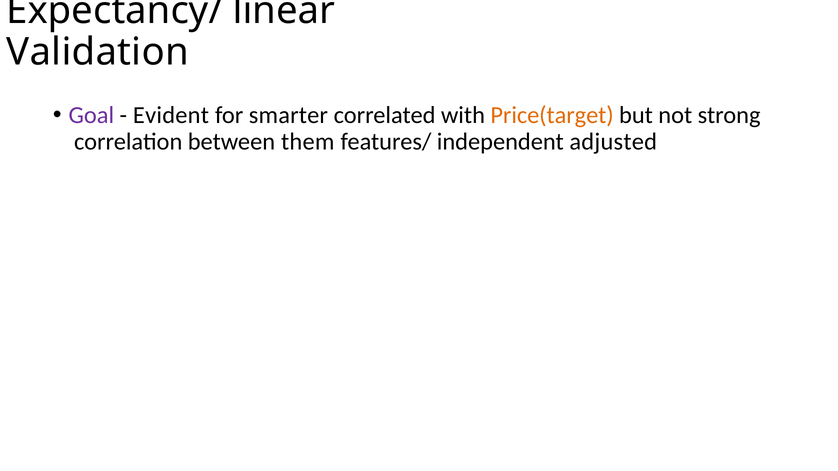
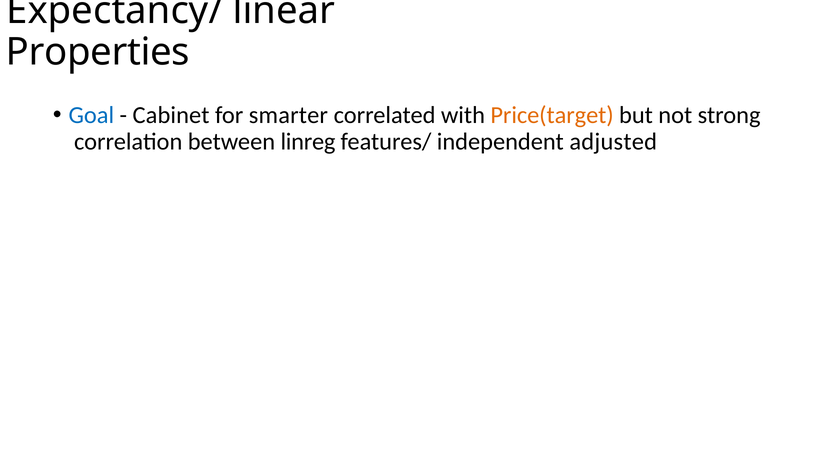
Validation: Validation -> Properties (98, 52)
Goal colour: purple -> blue (91, 115)
Evident: Evident -> Cabinet (171, 115)
them: them -> linreg (308, 142)
